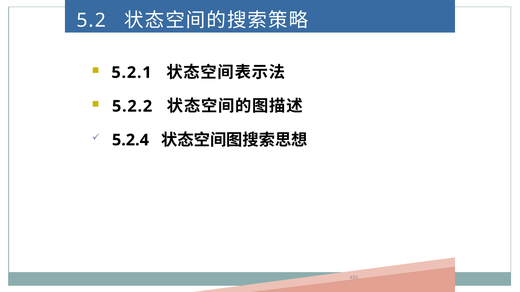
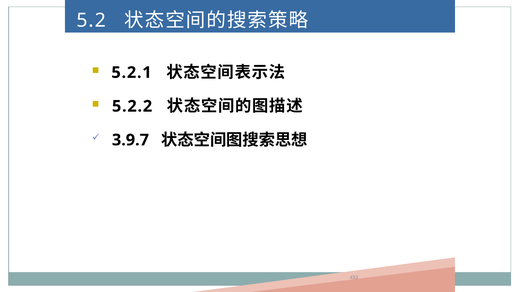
5.2.4: 5.2.4 -> 3.9.7 (130, 140)
